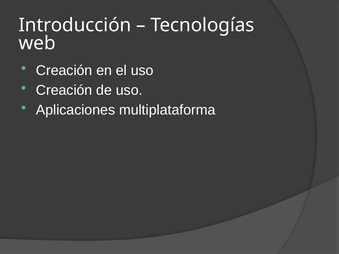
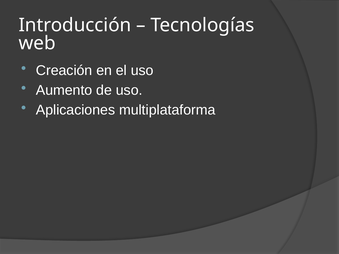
Creación: Creación -> Aumento (64, 90)
